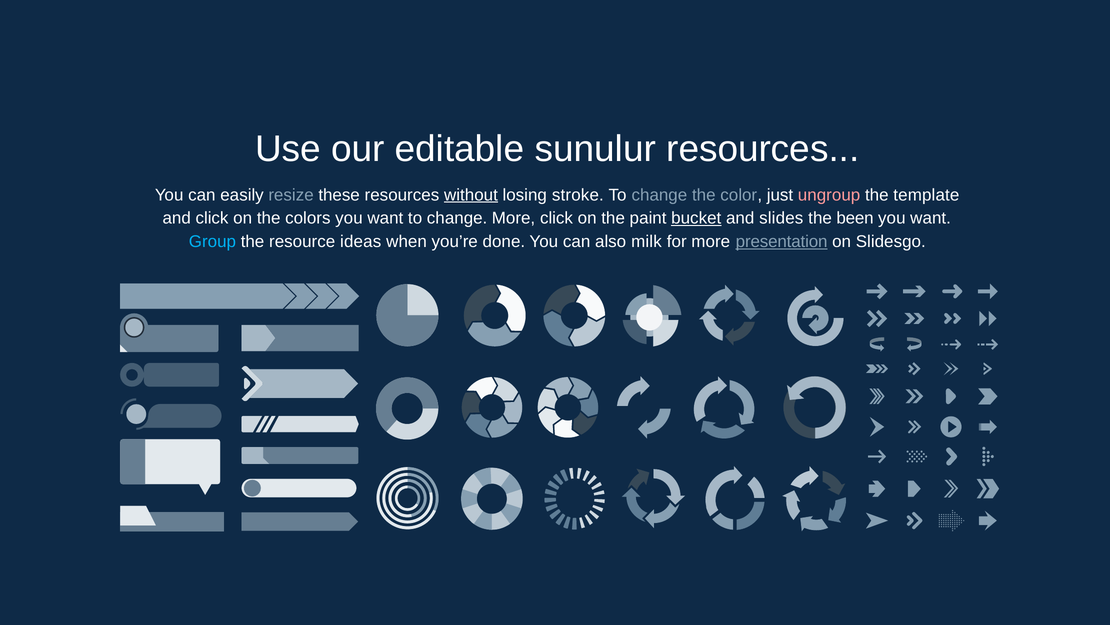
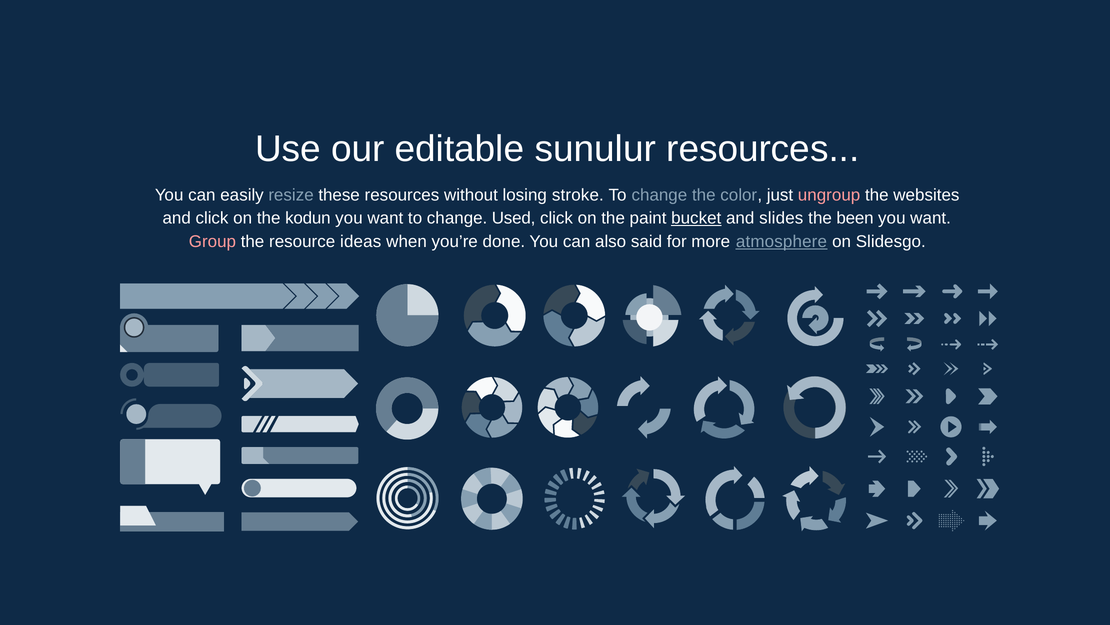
without underline: present -> none (471, 195)
template: template -> websites (926, 195)
colors: colors -> kodun (308, 218)
change More: More -> Used (514, 218)
Group colour: light blue -> pink (212, 241)
milk: milk -> said (647, 241)
presentation: presentation -> atmosphere (781, 241)
